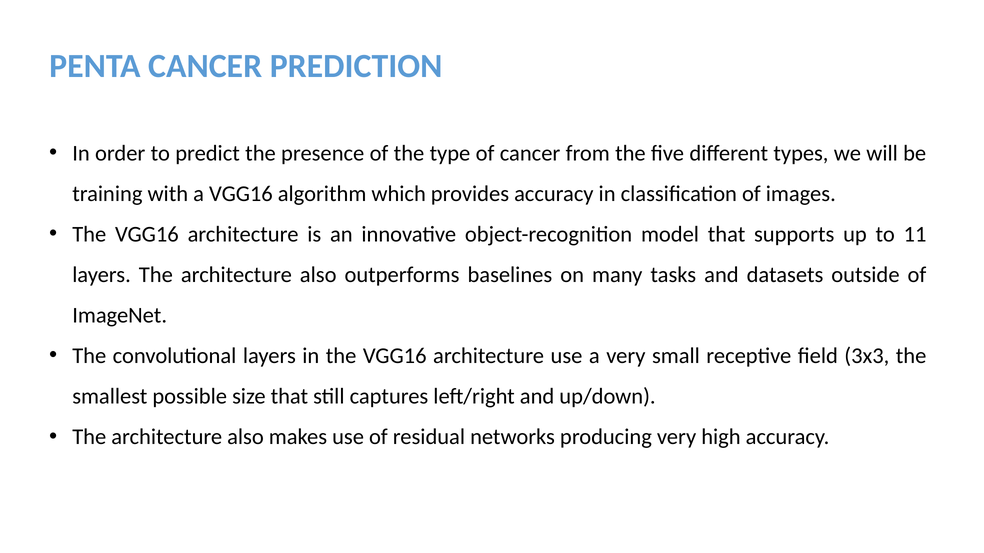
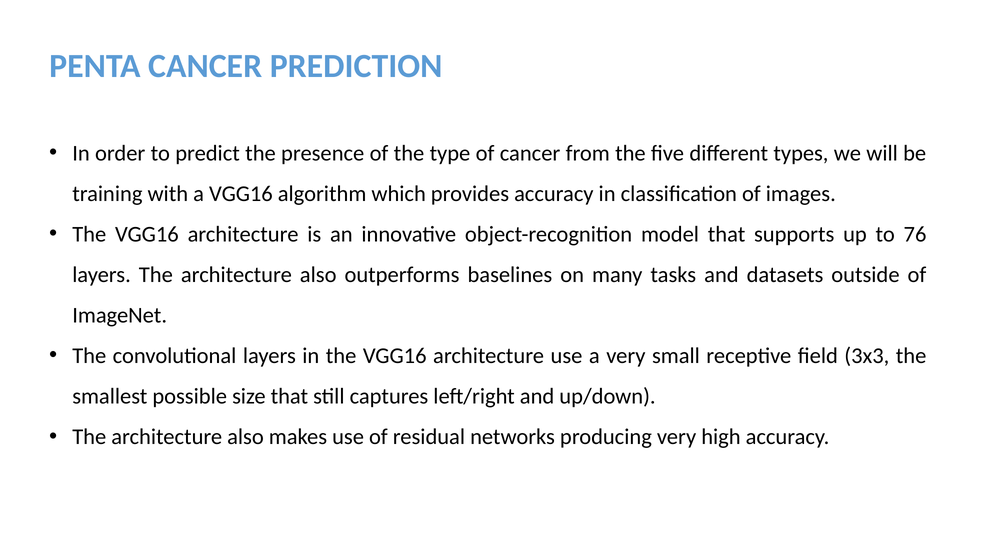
11: 11 -> 76 (915, 234)
